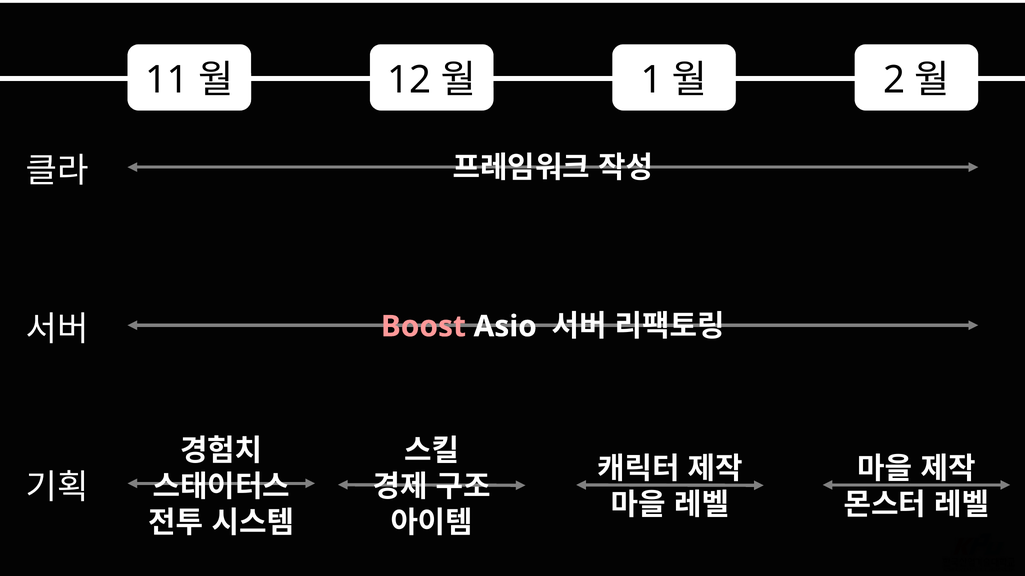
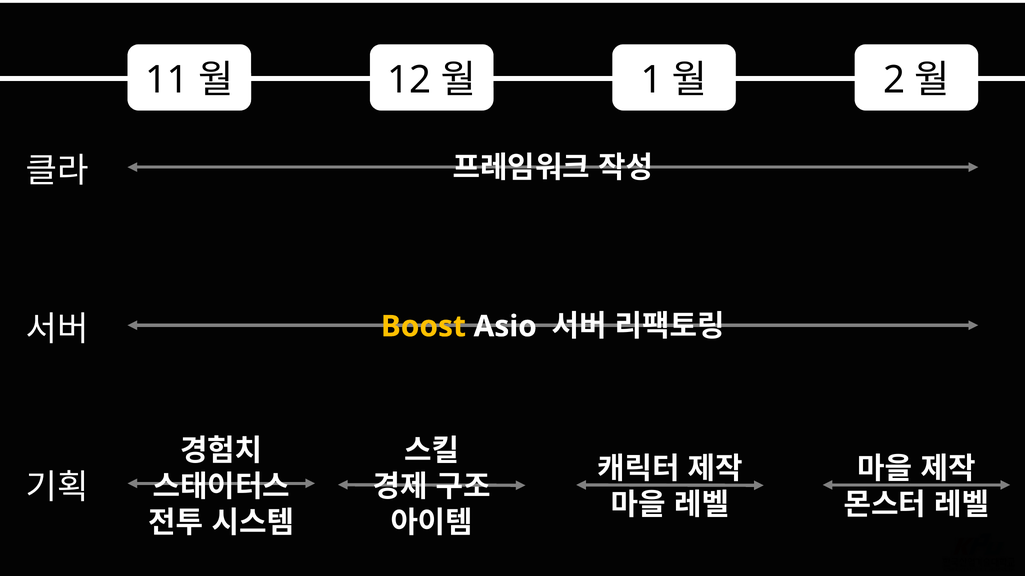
Boost colour: pink -> yellow (423, 327)
